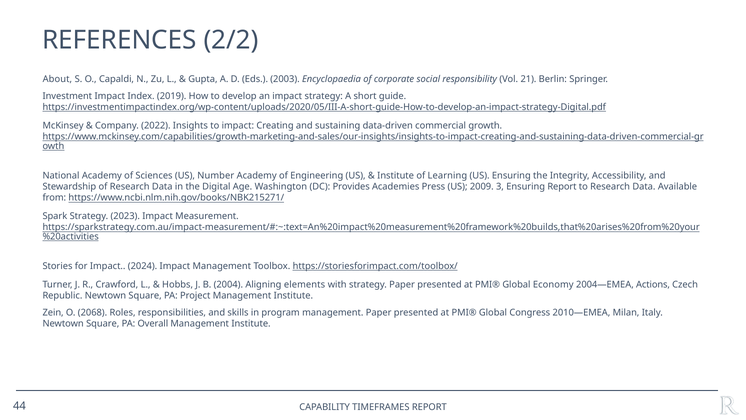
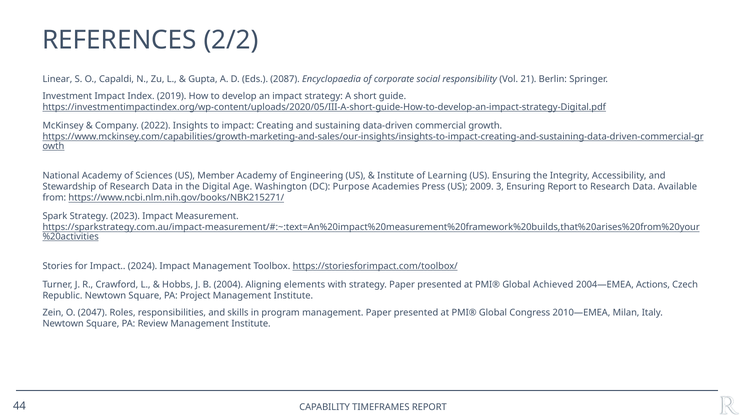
About: About -> Linear (57, 79)
2003: 2003 -> 2087 (285, 79)
Number: Number -> Member (216, 175)
Provides: Provides -> Purpose (351, 187)
Economy: Economy -> Achieved (553, 284)
2068: 2068 -> 2047 (93, 312)
Overall: Overall -> Review (153, 323)
